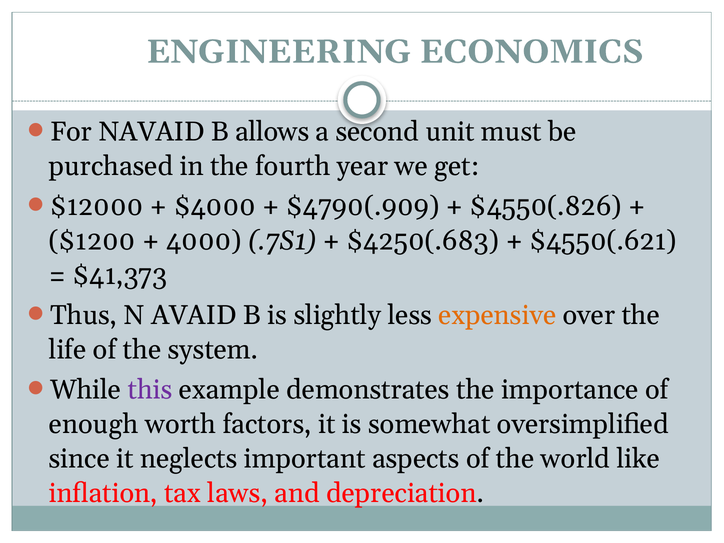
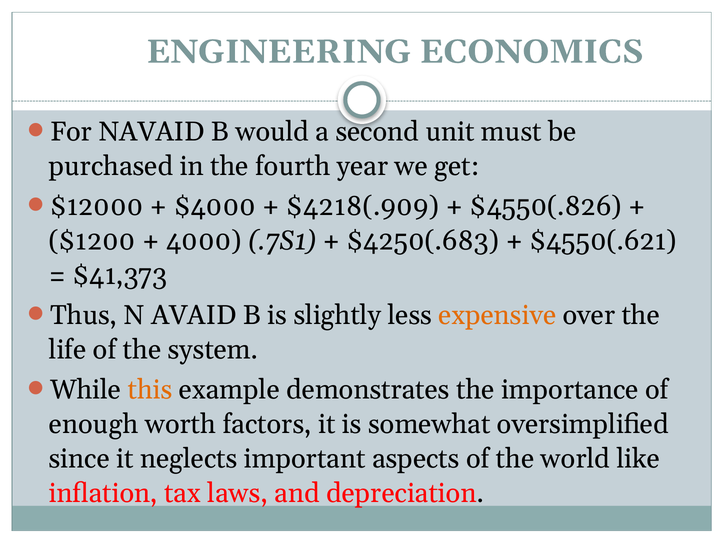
allows: allows -> would (272, 132)
$4790(.909: $4790(.909 -> $4218(.909 (363, 206)
this colour: purple -> orange (150, 390)
